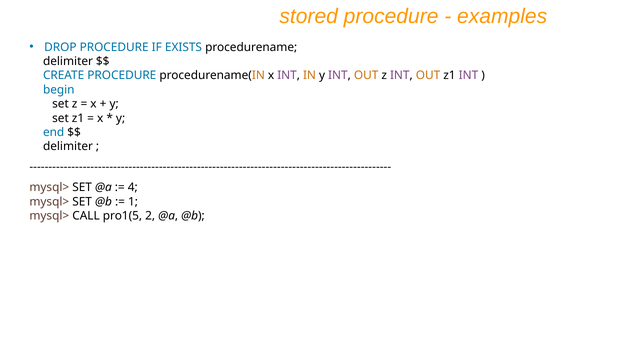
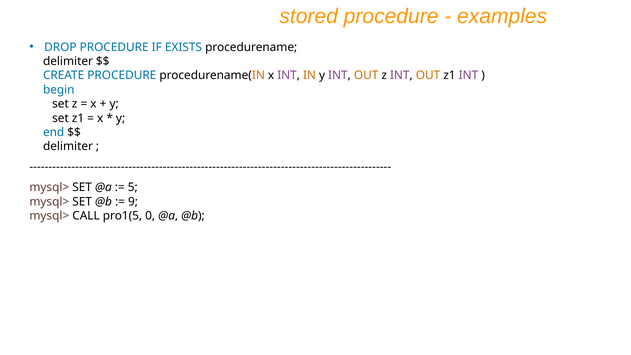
4: 4 -> 5 (133, 187)
1: 1 -> 9 (133, 202)
2: 2 -> 0 (150, 216)
